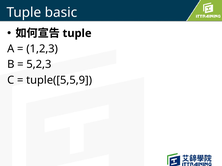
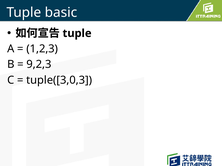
5,2,3: 5,2,3 -> 9,2,3 (39, 64)
tuple([5,5,9: tuple([5,5,9 -> tuple([3,0,3 (59, 80)
